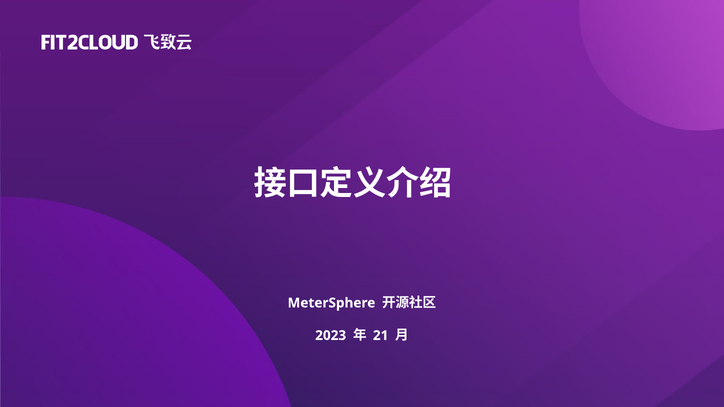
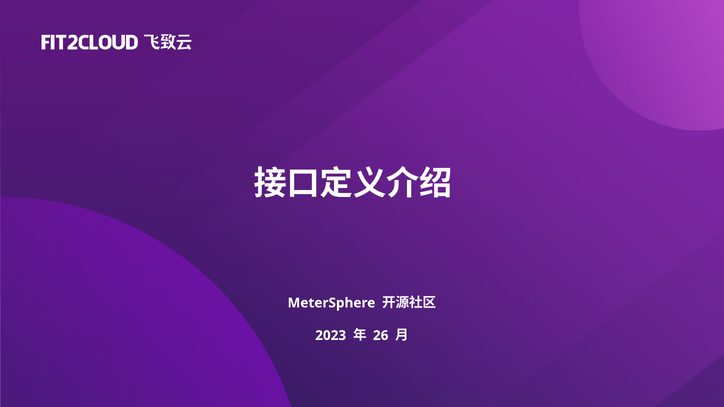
21: 21 -> 26 (381, 336)
